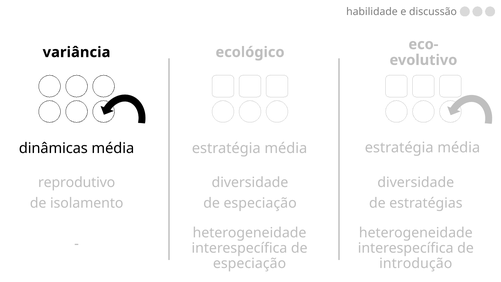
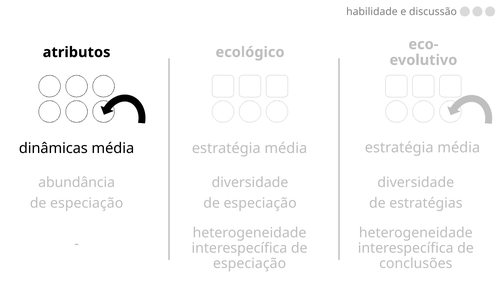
variância: variância -> atributos (77, 52)
reprodutivo: reprodutivo -> abundância (77, 182)
isolamento: isolamento -> especiação (87, 203)
introdução: introdução -> conclusões (416, 263)
